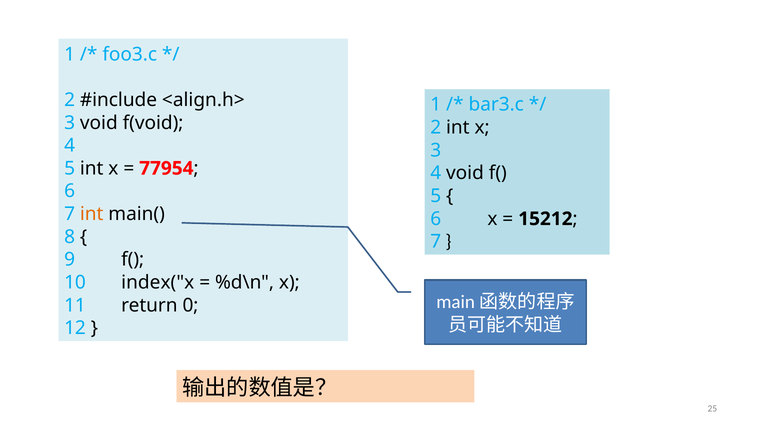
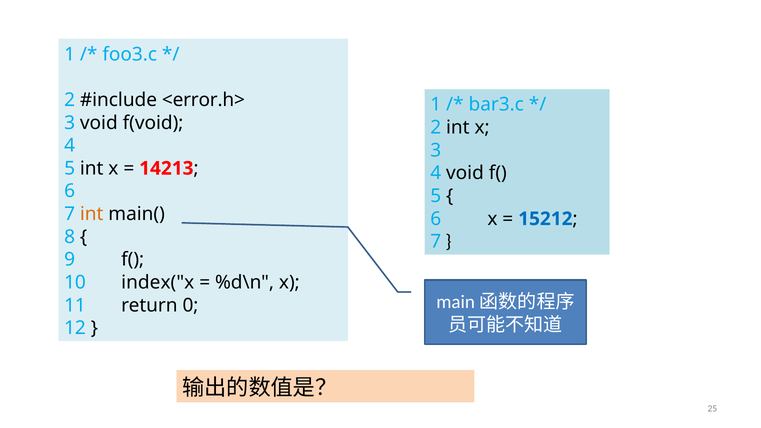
<align.h>: <align.h> -> <error.h> (203, 100)
77954: 77954 -> 14213 (166, 168)
15212 colour: black -> blue (545, 219)
